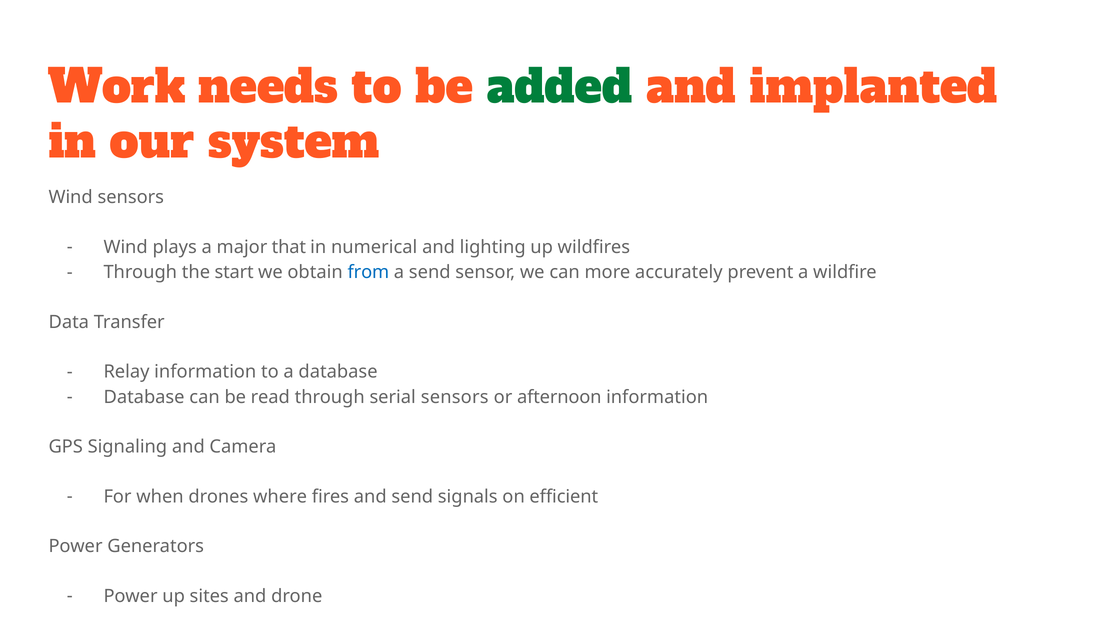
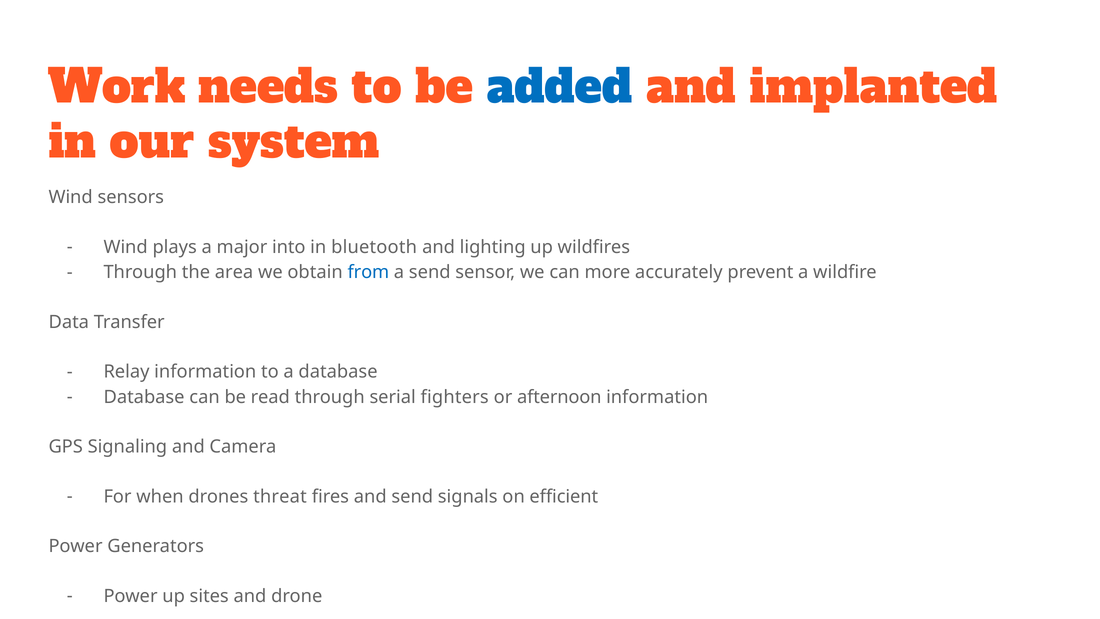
added colour: green -> blue (559, 88)
that: that -> into (289, 247)
numerical: numerical -> bluetooth (374, 247)
start: start -> area (234, 272)
serial sensors: sensors -> fighters (455, 397)
where: where -> threat (280, 496)
